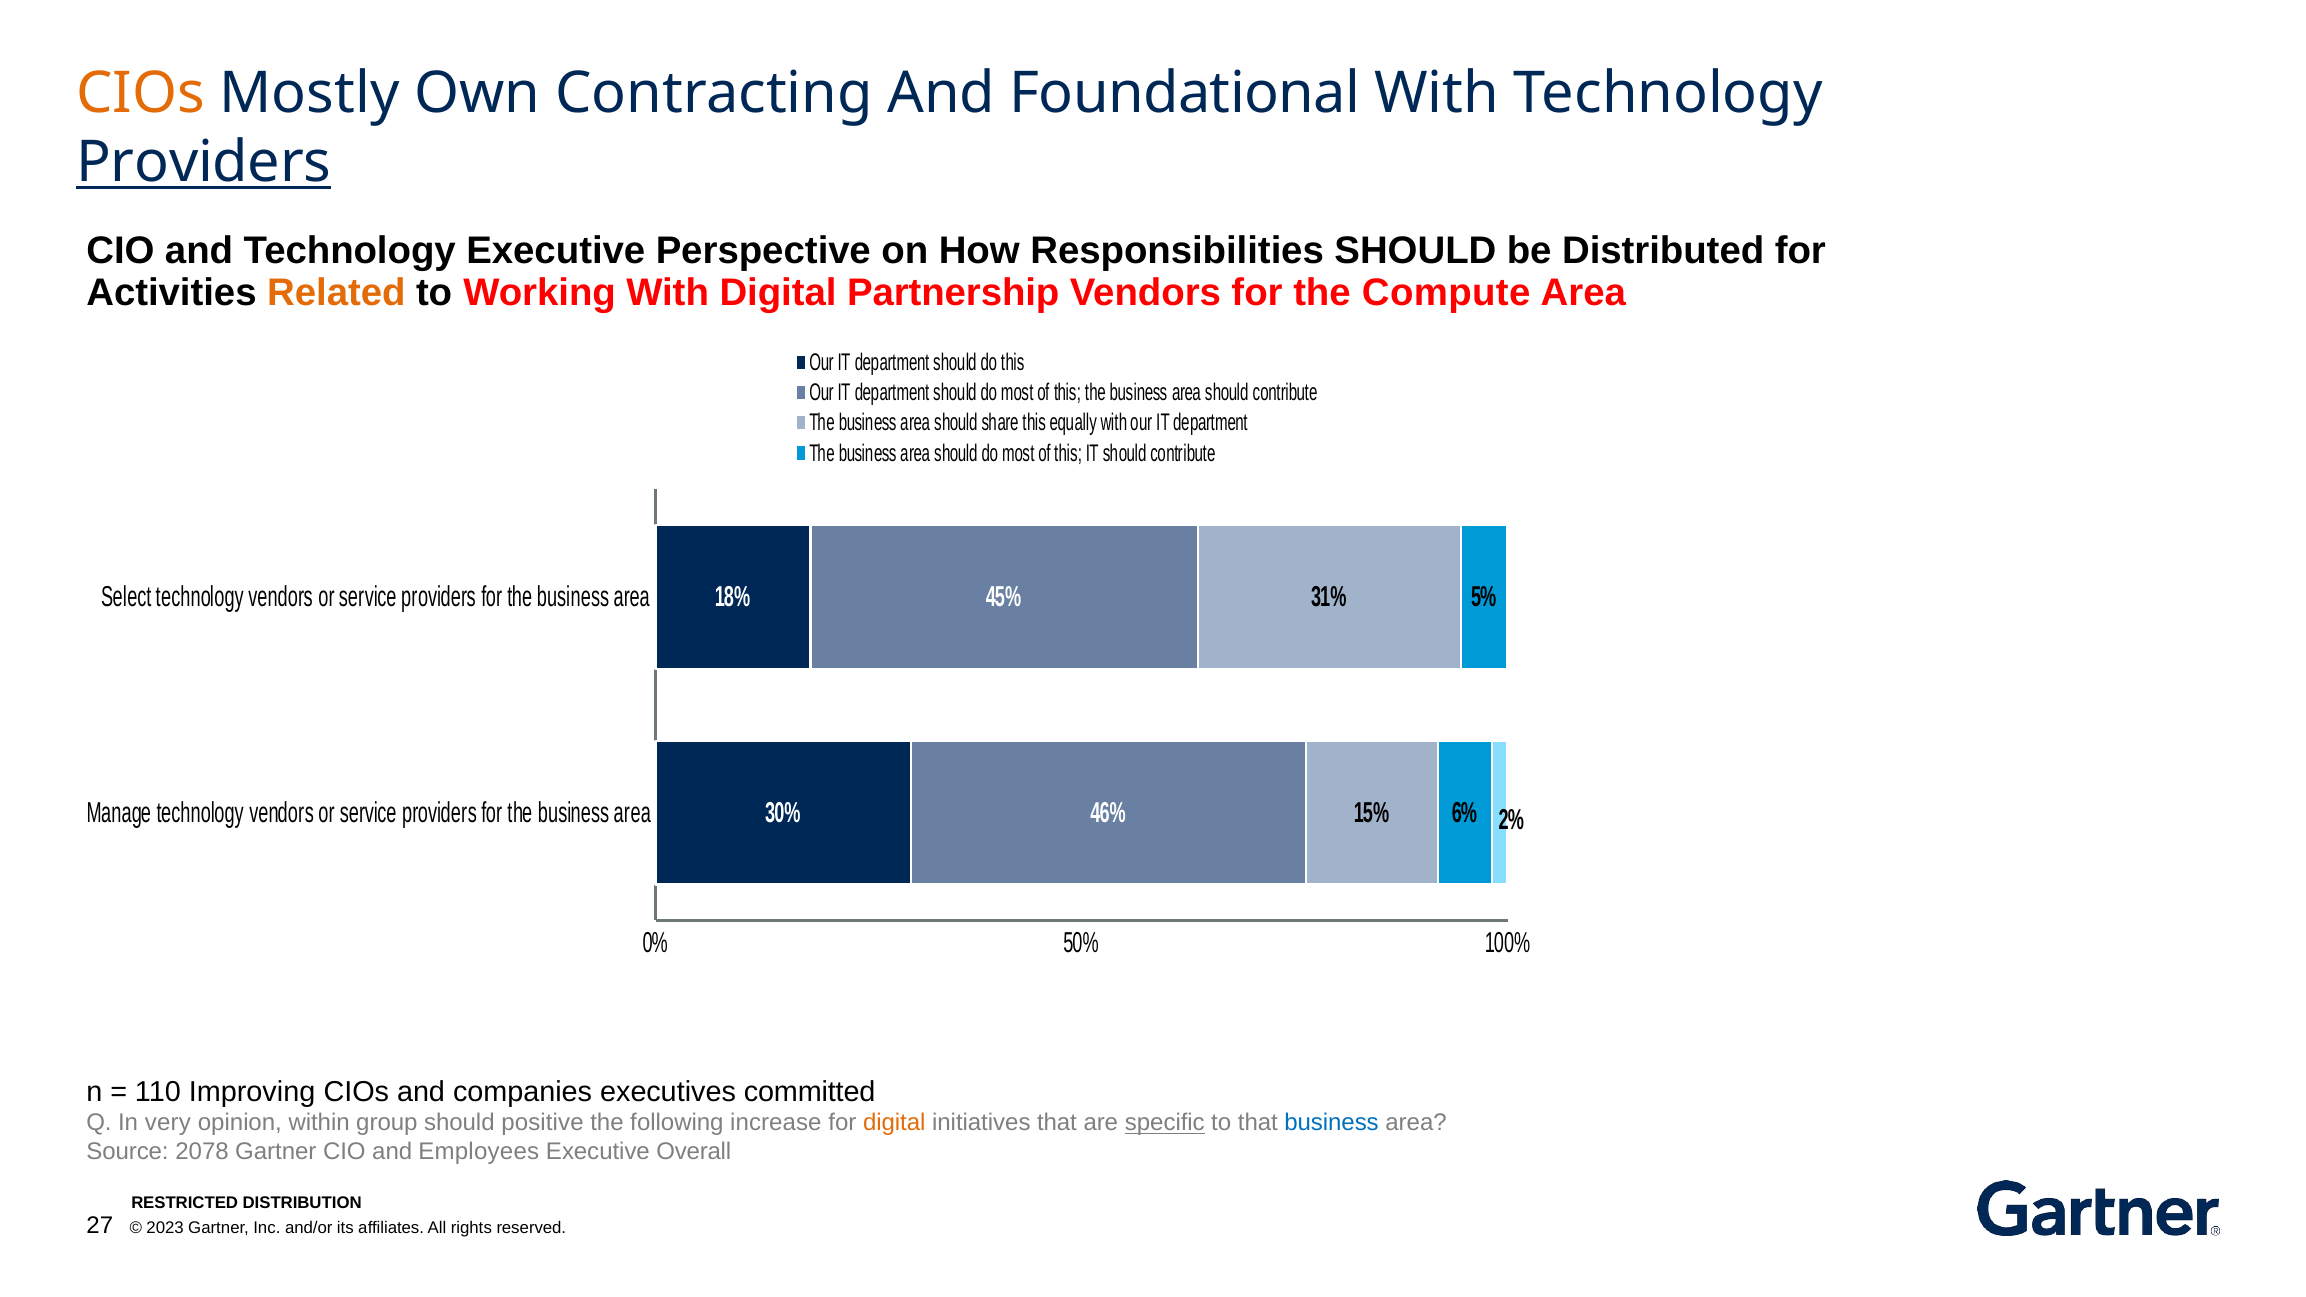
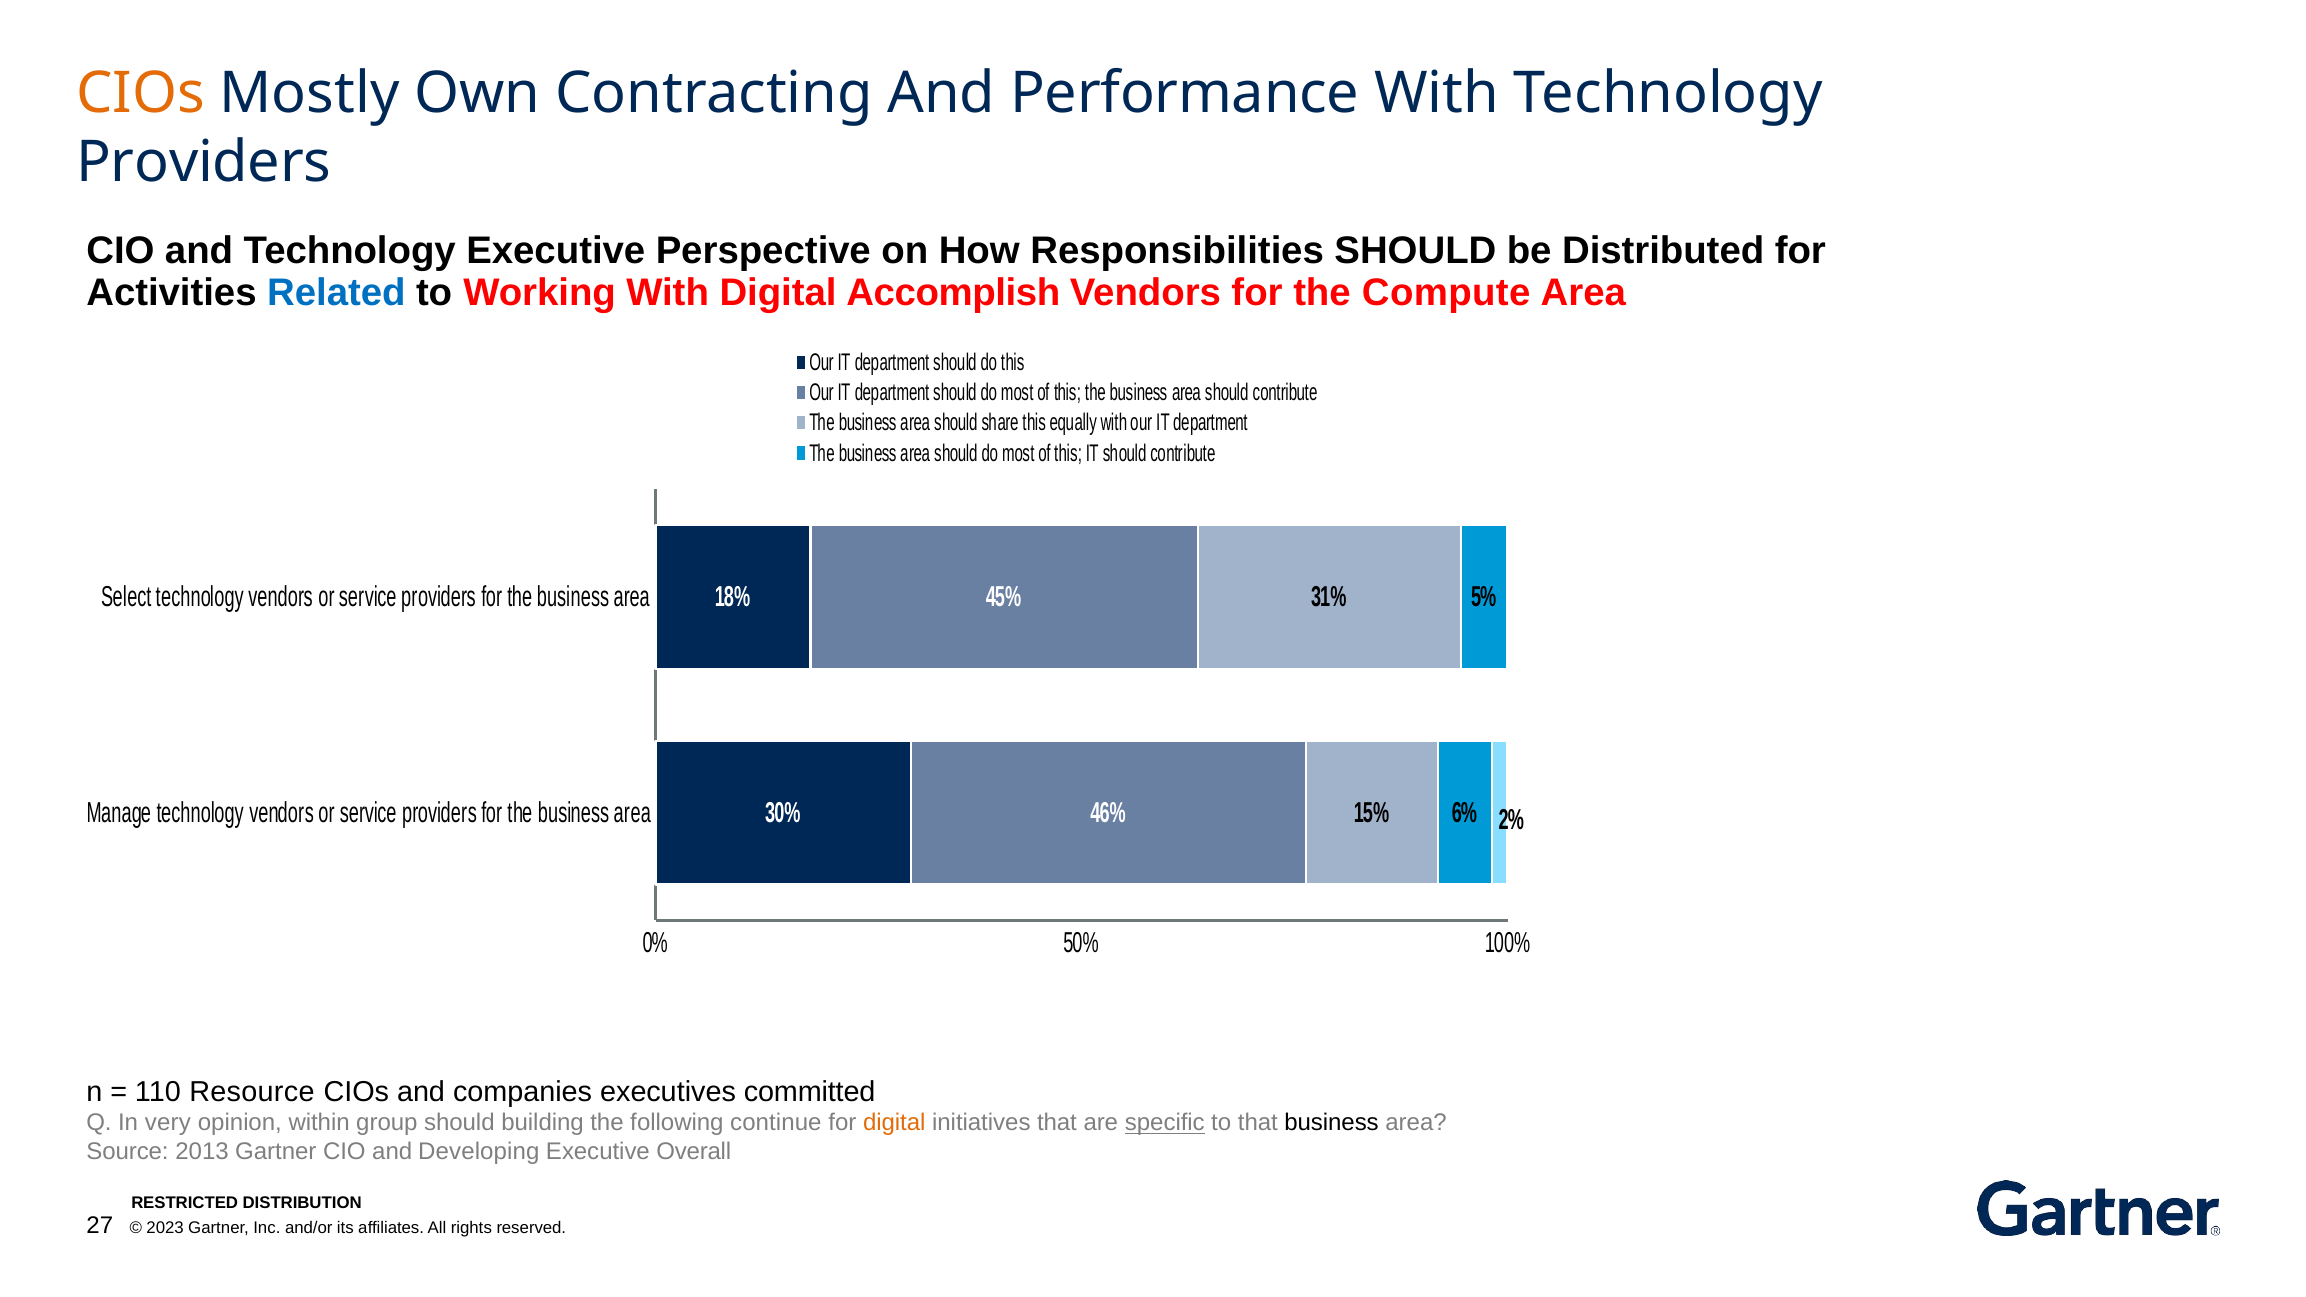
Foundational: Foundational -> Performance (1185, 94)
Providers underline: present -> none (204, 163)
Related colour: orange -> blue (336, 293)
Partnership: Partnership -> Accomplish (953, 293)
Improving: Improving -> Resource (252, 1092)
positive: positive -> building (543, 1123)
increase: increase -> continue (776, 1123)
business colour: blue -> black (1332, 1123)
2078: 2078 -> 2013 (202, 1152)
Employees: Employees -> Developing (479, 1152)
